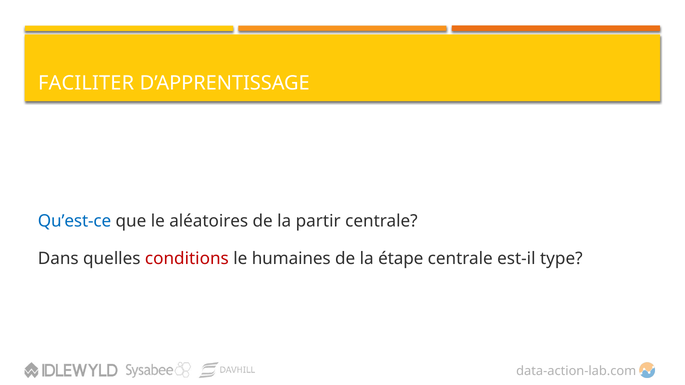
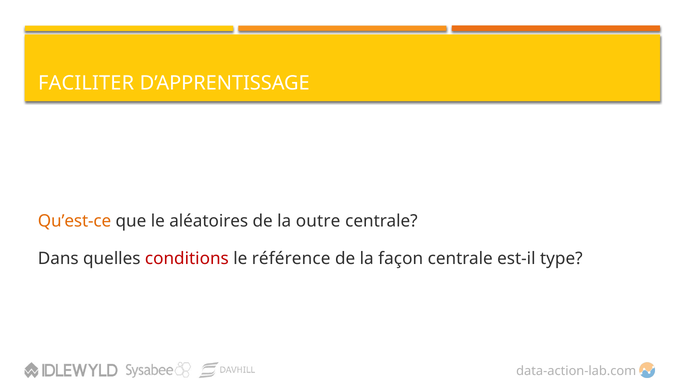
Qu’est-ce colour: blue -> orange (75, 221)
partir: partir -> outre (318, 221)
humaines: humaines -> référence (291, 259)
étape: étape -> façon (401, 259)
